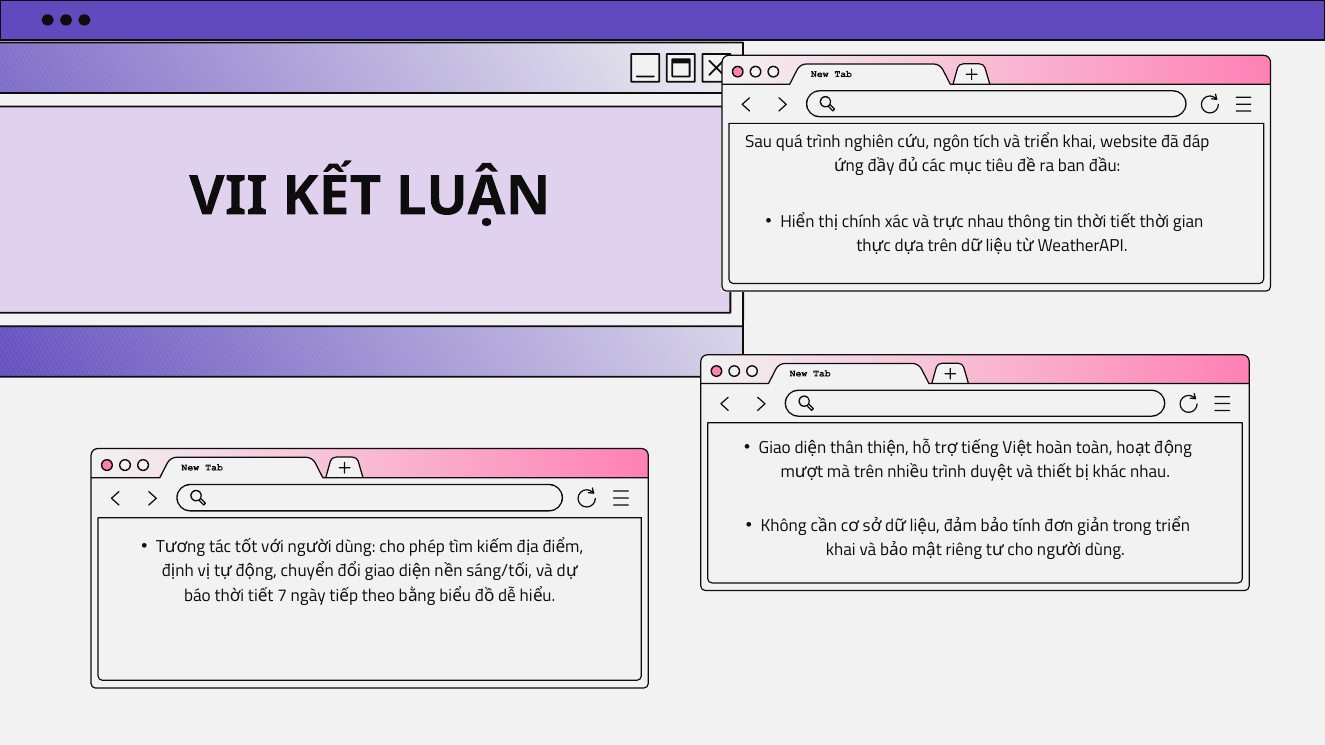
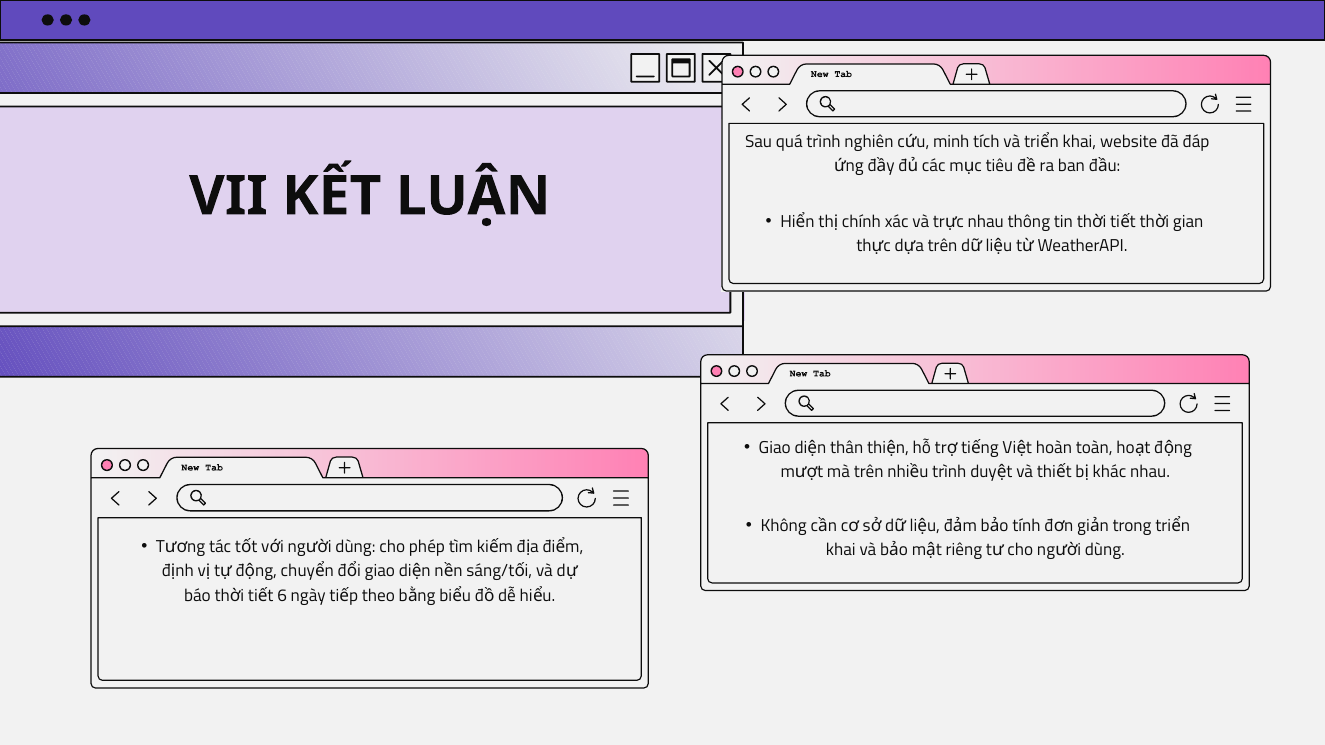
ngôn: ngôn -> minh (951, 142)
7: 7 -> 6 (282, 596)
